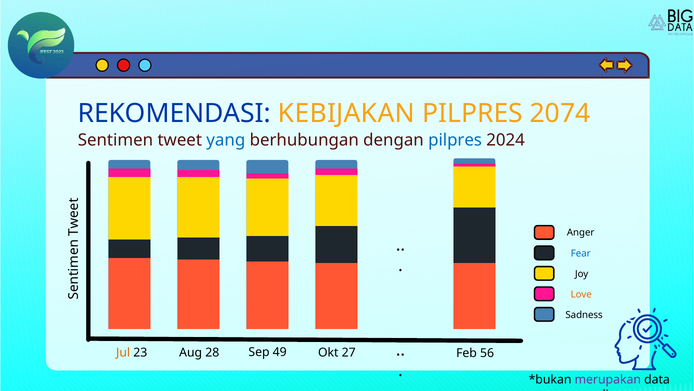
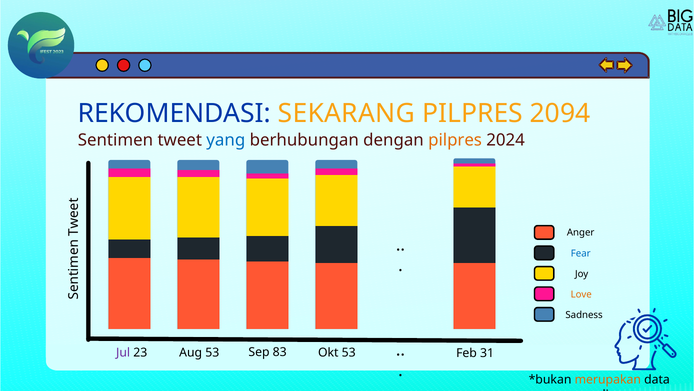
KEBIJAKAN: KEBIJAKAN -> SEKARANG (346, 113)
2074: 2074 -> 2094 (560, 113)
pilpres colour: blue -> orange (455, 140)
Jul colour: orange -> purple (123, 352)
Aug 28: 28 -> 53 (212, 352)
49: 49 -> 83 (280, 352)
Okt 27: 27 -> 53 (349, 352)
56: 56 -> 31 (487, 352)
merupakan colour: purple -> orange (608, 379)
